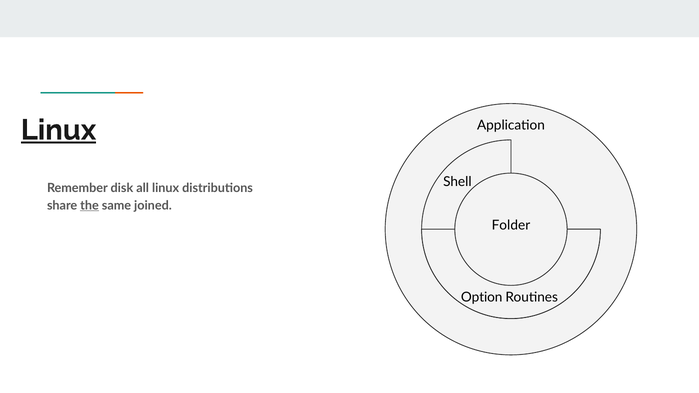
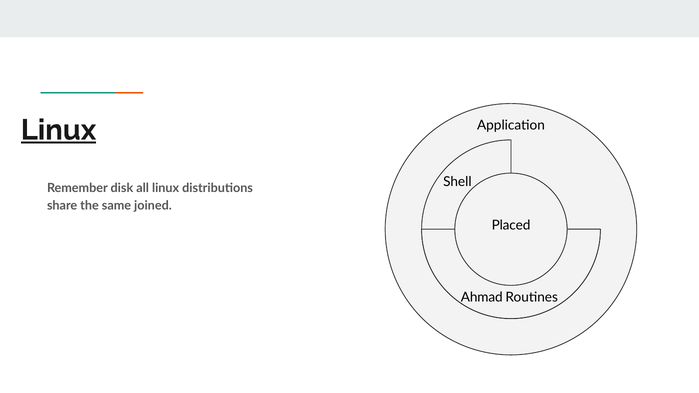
the underline: present -> none (90, 205)
Folder: Folder -> Placed (511, 225)
Option: Option -> Ahmad (482, 298)
